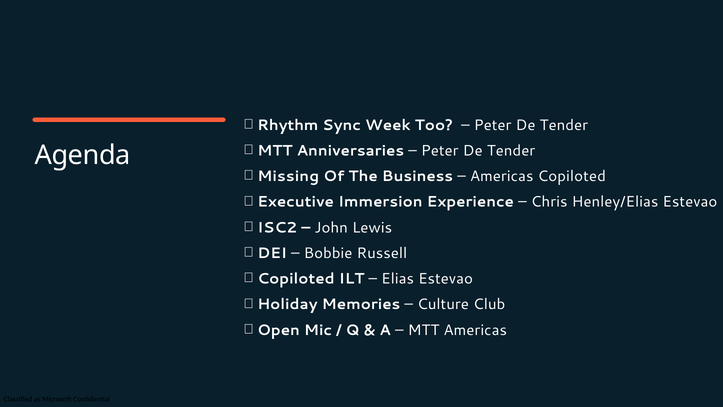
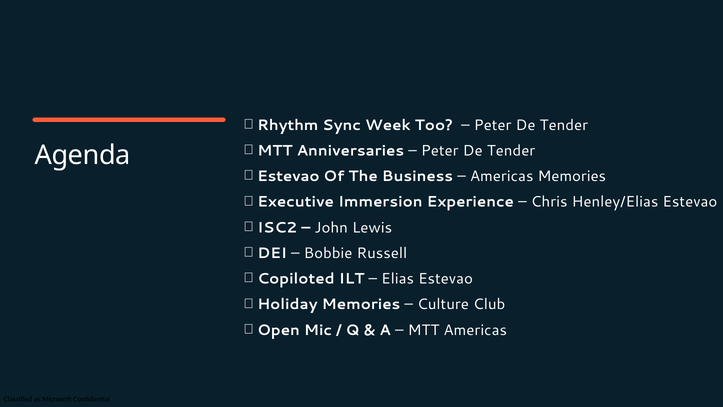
Missing: Missing -> Estevao (288, 176)
Americas Copiloted: Copiloted -> Memories (572, 176)
